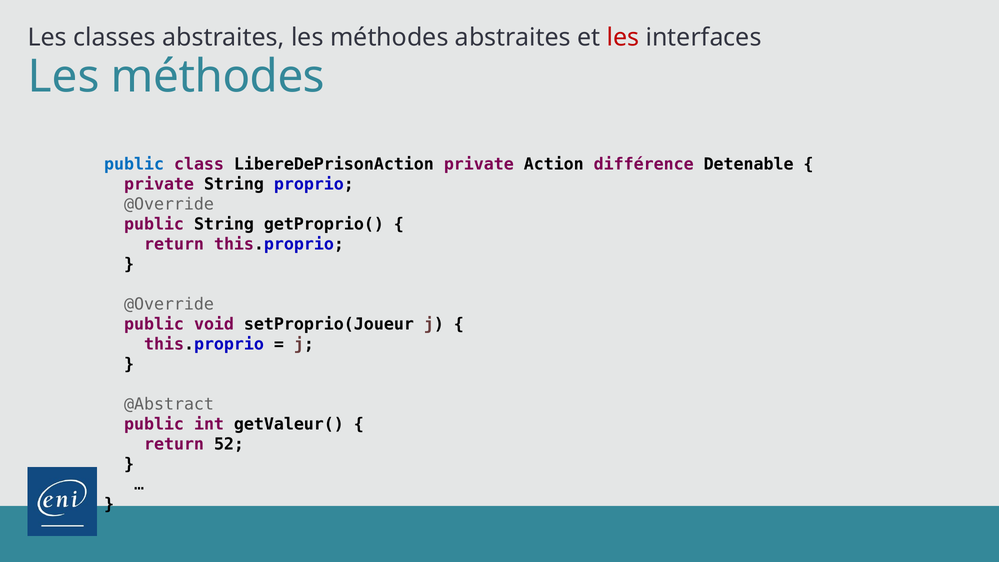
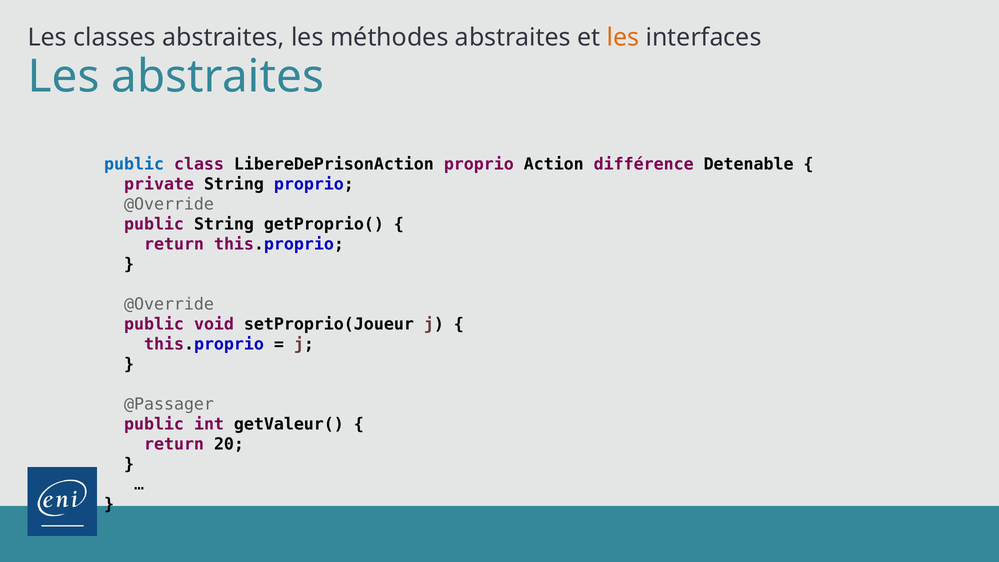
les colour: red -> orange (623, 37)
méthodes: méthodes -> abstraites (218, 77)
LibereDePrisonAction private: private -> proprio (479, 164)
@Abstract: @Abstract -> @Passager (169, 404)
52: 52 -> 20 (229, 444)
